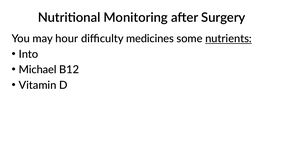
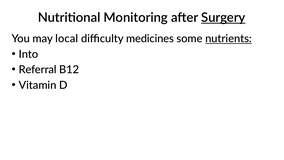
Surgery underline: none -> present (223, 18)
hour: hour -> local (67, 39)
Michael: Michael -> Referral (38, 70)
